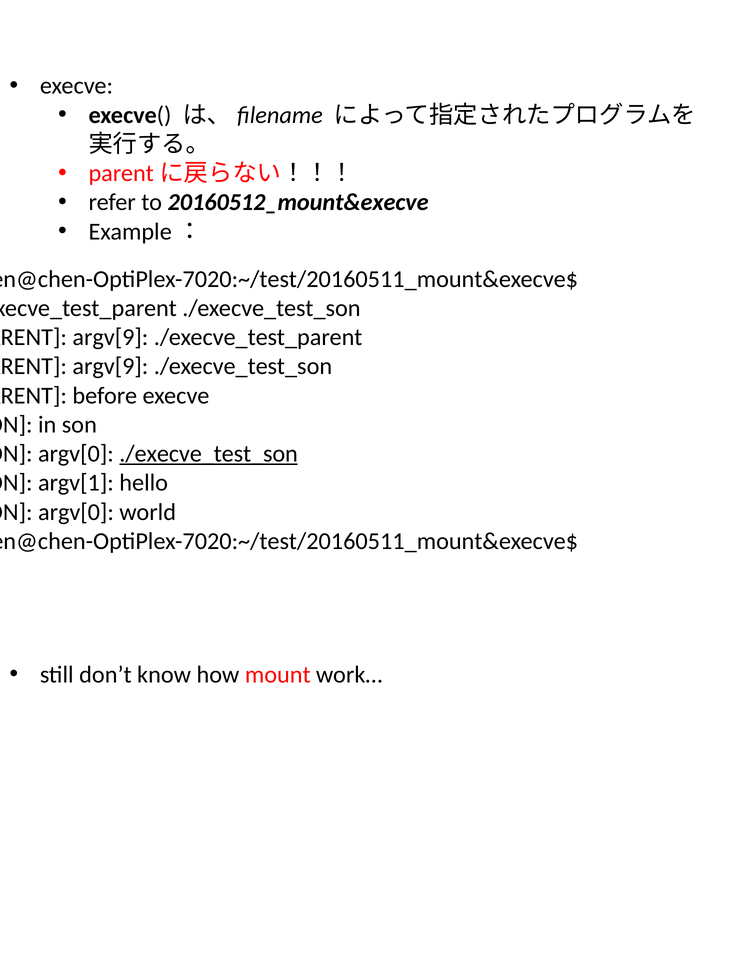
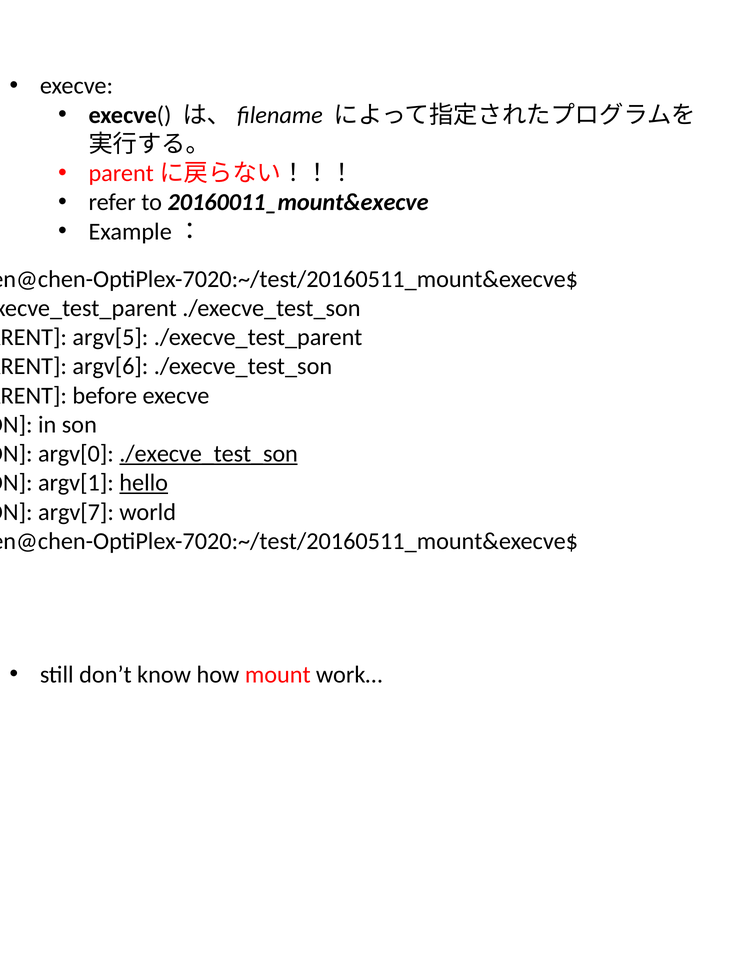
20160512_mount&execve: 20160512_mount&execve -> 20160011_mount&execve (298, 203)
argv[9: argv[9 -> argv[5 (110, 338)
argv[9: argv[9 -> argv[6 (110, 367)
hello underline: none -> present (144, 483)
argv[0: argv[0 -> argv[7 (76, 513)
